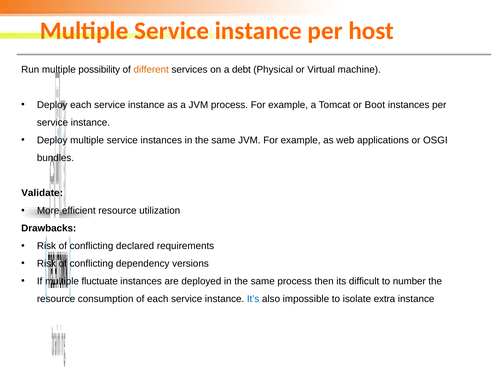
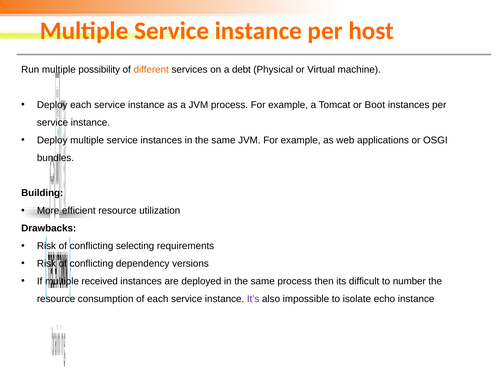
Validate: Validate -> Building (42, 193)
declared: declared -> selecting (135, 246)
fluctuate: fluctuate -> received (100, 281)
It’s colour: blue -> purple (253, 299)
extra: extra -> echo (384, 299)
